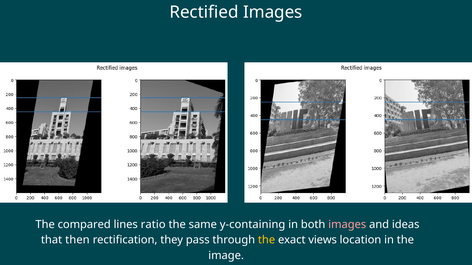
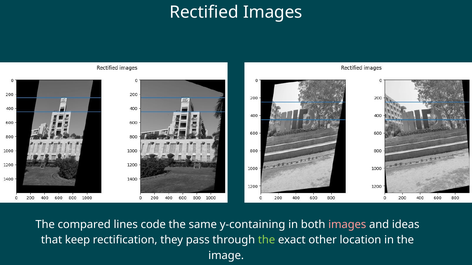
ratio: ratio -> code (153, 225)
then: then -> keep (78, 240)
the colour: yellow -> light green (267, 240)
views: views -> other (323, 240)
